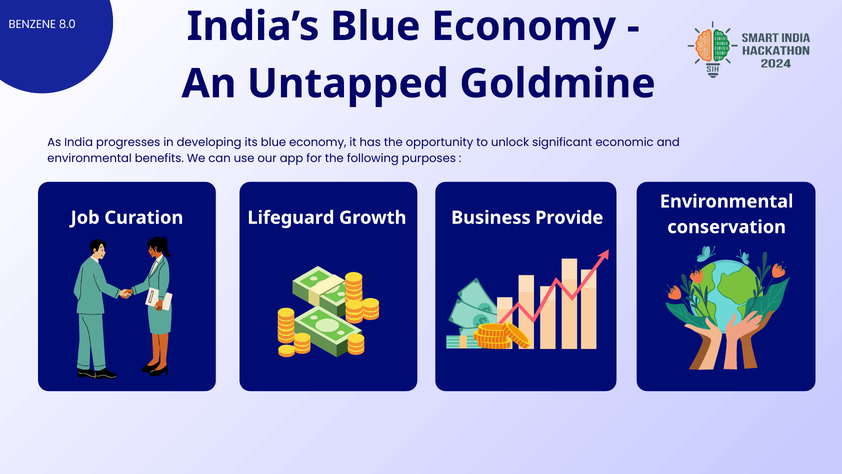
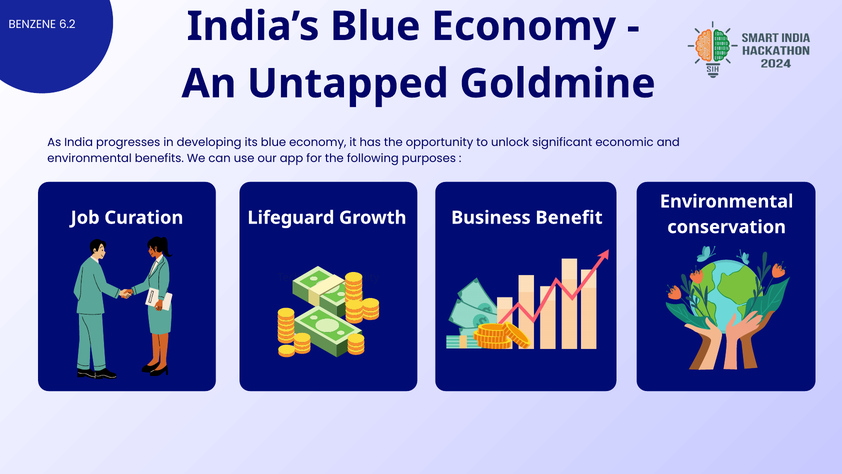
8.0: 8.0 -> 6.2 (67, 25)
Provide: Provide -> Benefit (569, 218)
